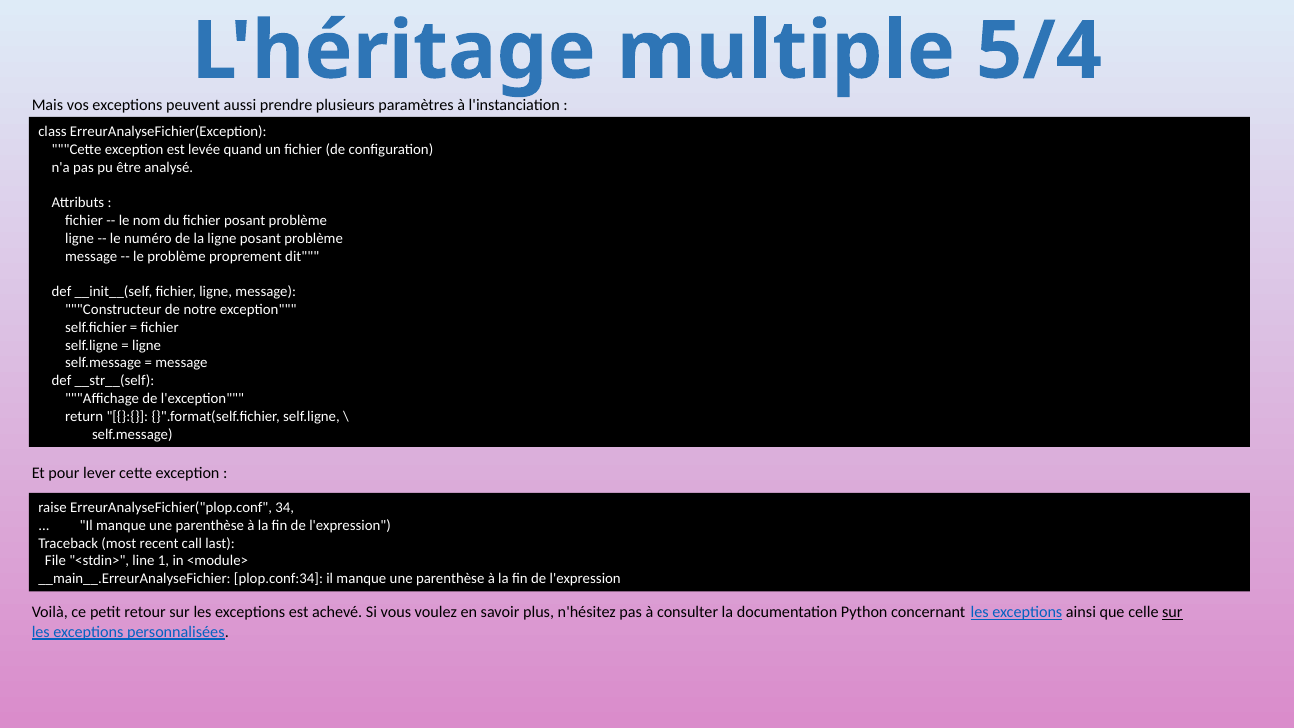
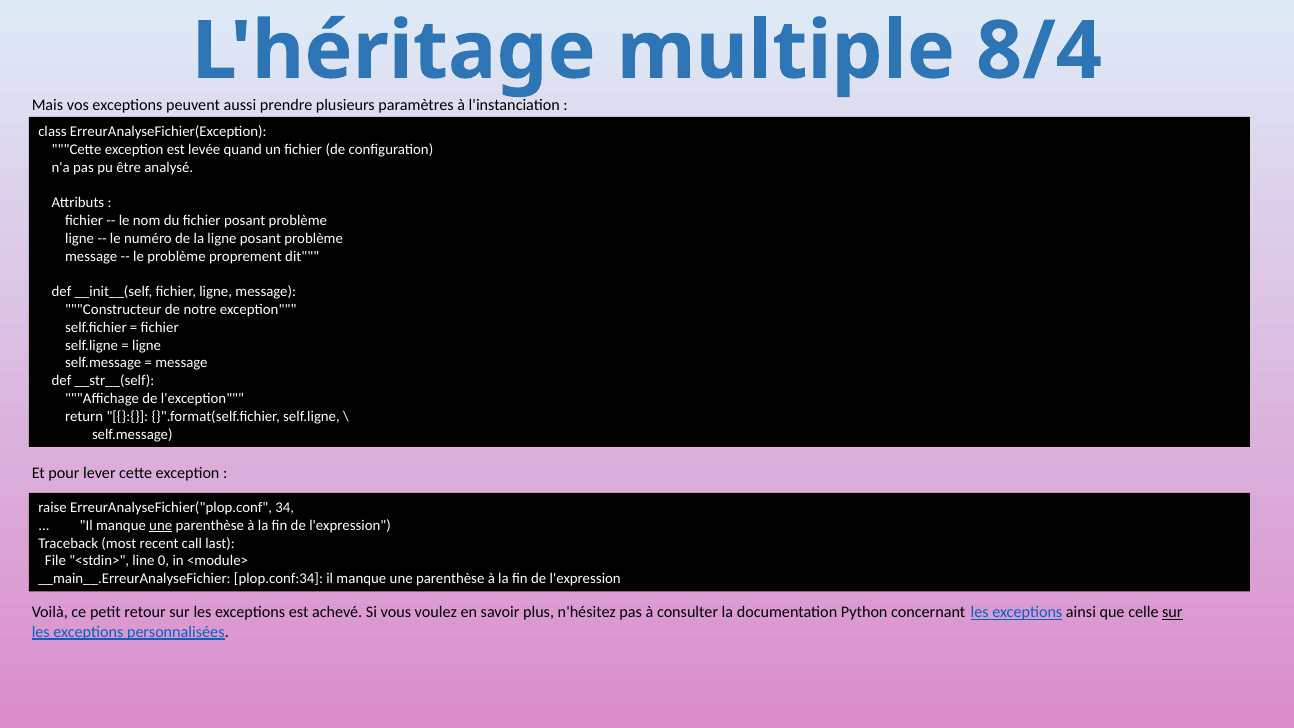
5/4: 5/4 -> 8/4 (1039, 51)
une underline: none -> present (161, 525)
1: 1 -> 0 (163, 561)
